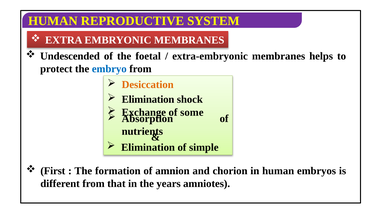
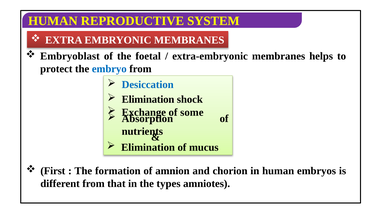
Undescended: Undescended -> Embryoblast (70, 56)
Desiccation colour: orange -> blue (148, 85)
simple: simple -> mucus (204, 147)
years: years -> types (169, 183)
